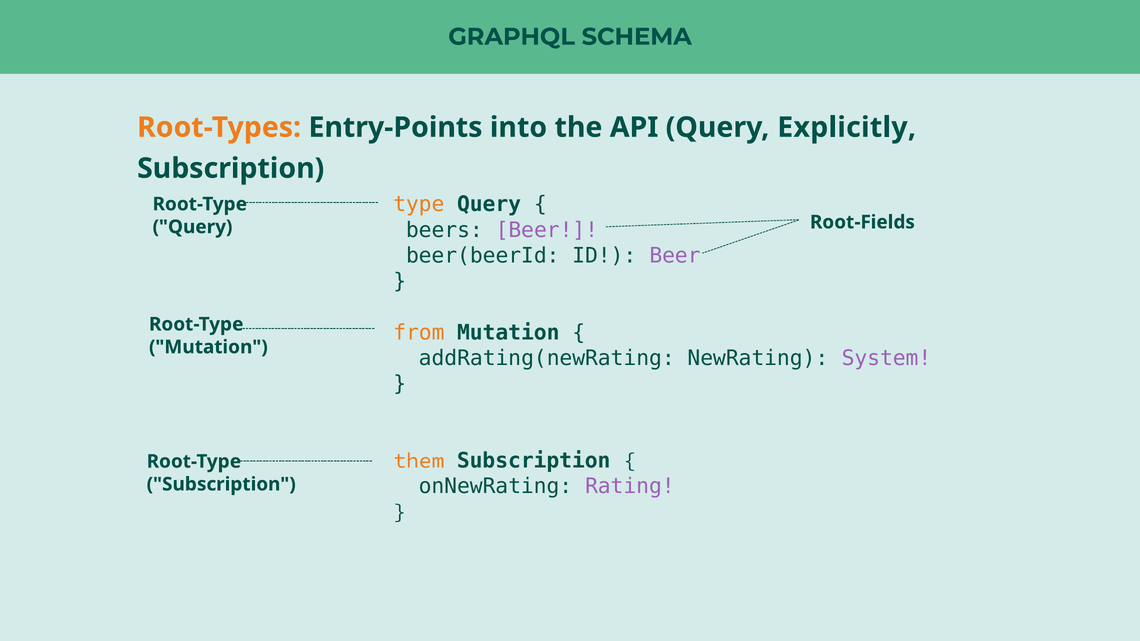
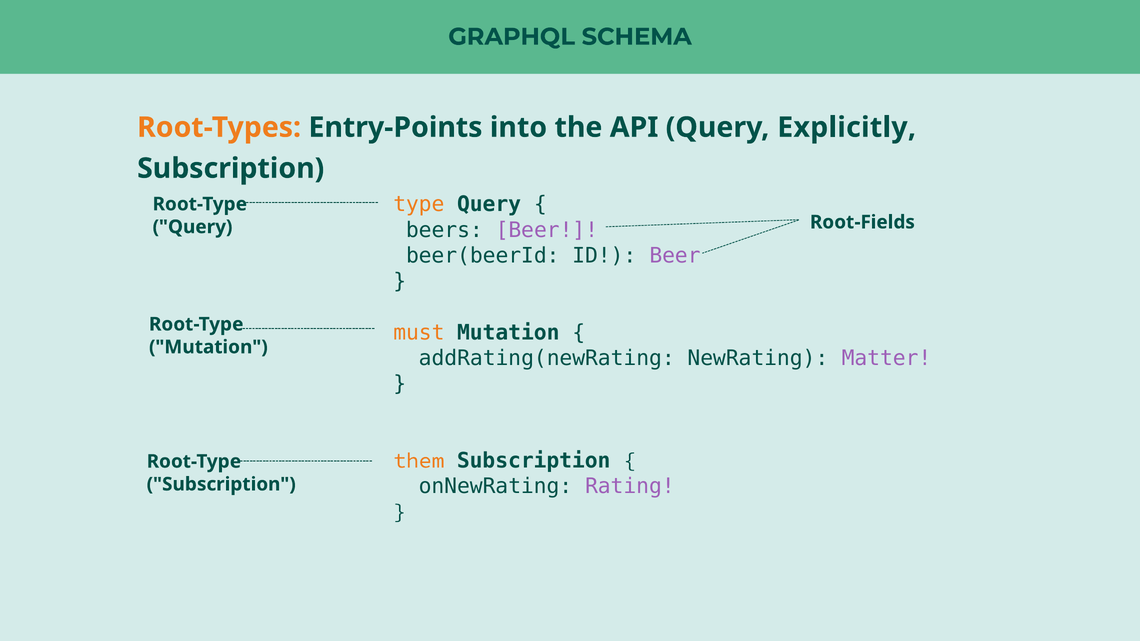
from: from -> must (419, 333)
System: System -> Matter (886, 358)
